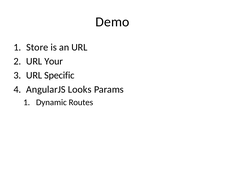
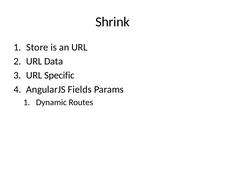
Demo: Demo -> Shrink (113, 22)
Your: Your -> Data (54, 61)
Looks: Looks -> Fields (80, 89)
